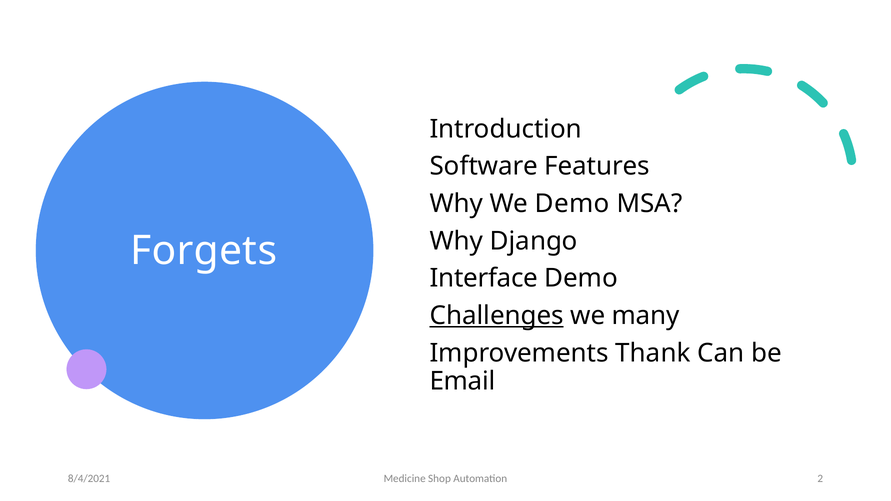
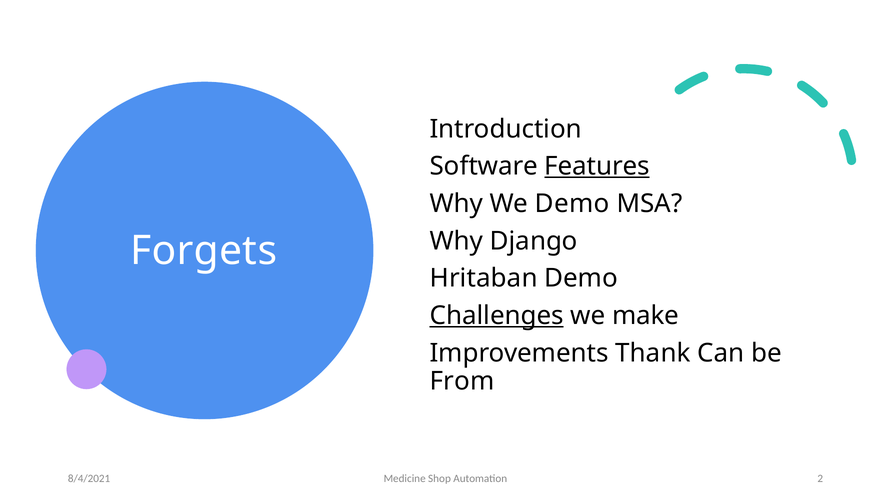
Features underline: none -> present (597, 166)
Interface: Interface -> Hritaban (484, 278)
many: many -> make (646, 316)
Email: Email -> From (462, 381)
